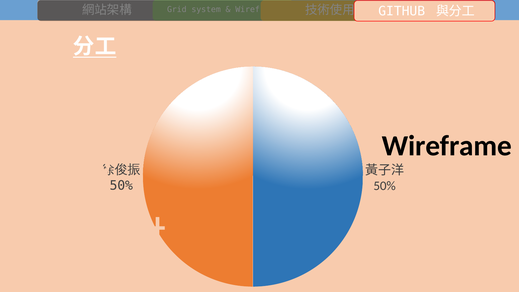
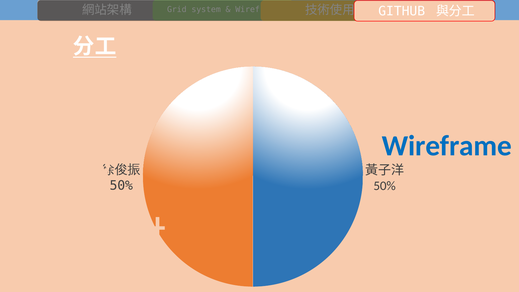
Wireframe colour: black -> blue (447, 146)
